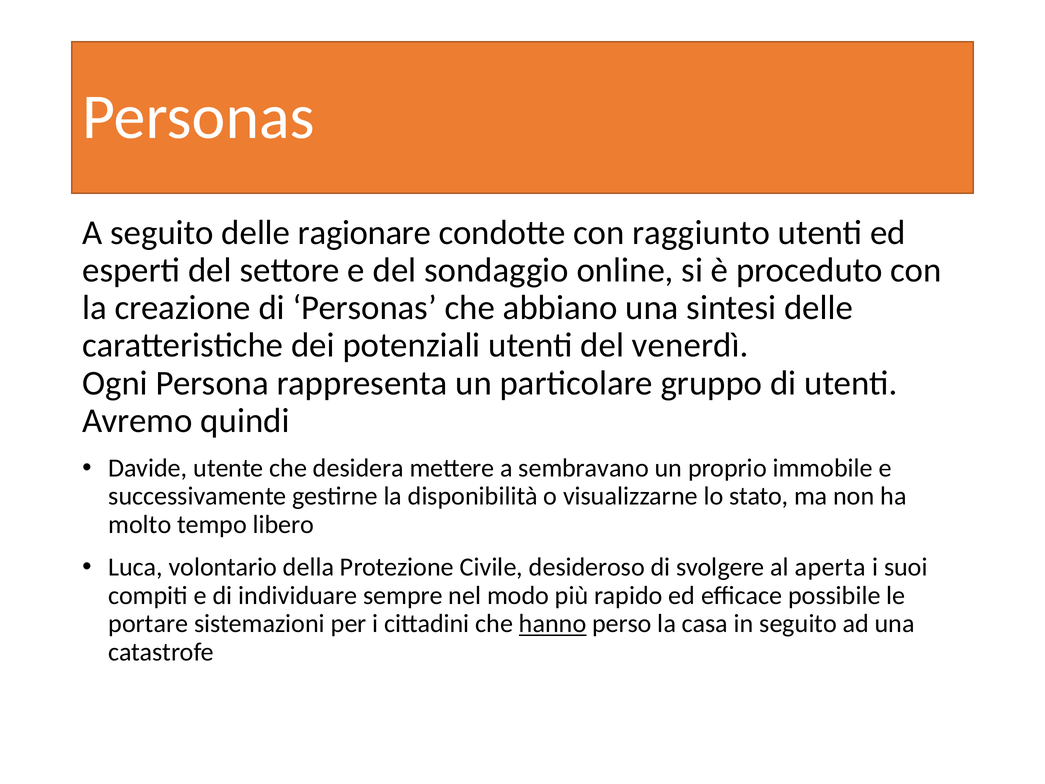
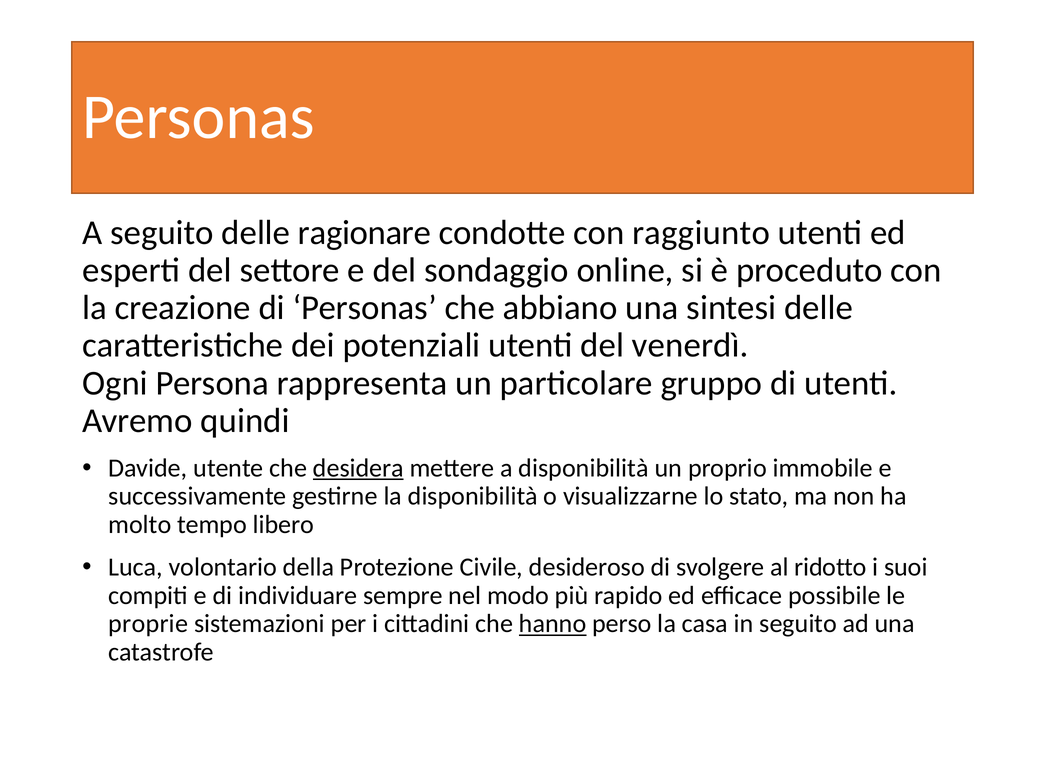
desidera underline: none -> present (358, 468)
a sembravano: sembravano -> disponibilità (584, 468)
aperta: aperta -> ridotto (831, 567)
portare: portare -> proprie (148, 624)
